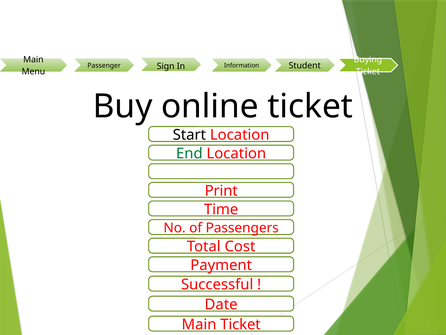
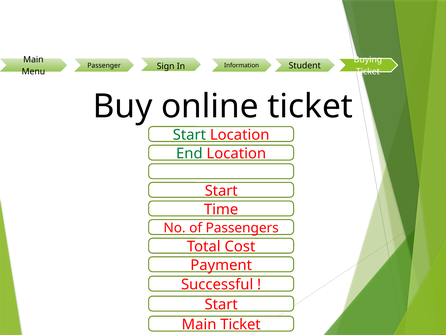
Start colour: black -> green (189, 135)
Print: Print -> Start (221, 191)
Date: Date -> Start (221, 304)
